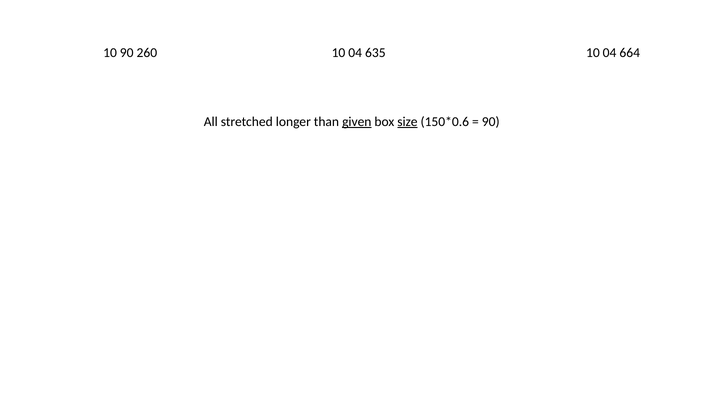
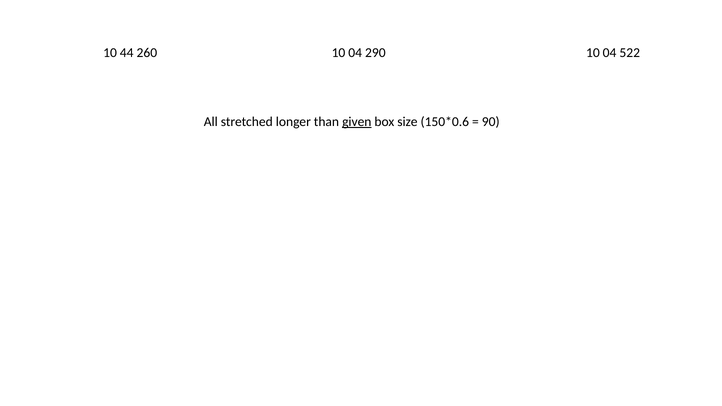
10 90: 90 -> 44 (127, 53)
635: 635 -> 290 (375, 53)
664: 664 -> 522 (630, 53)
size underline: present -> none (407, 122)
